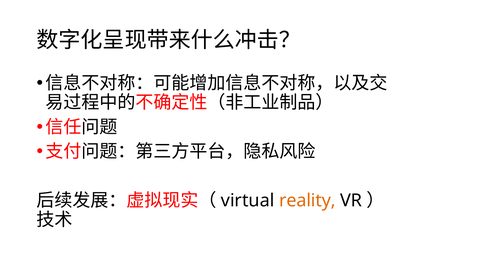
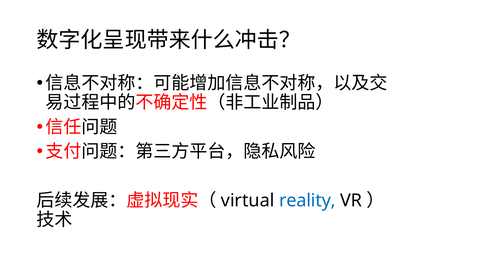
reality colour: orange -> blue (307, 201)
